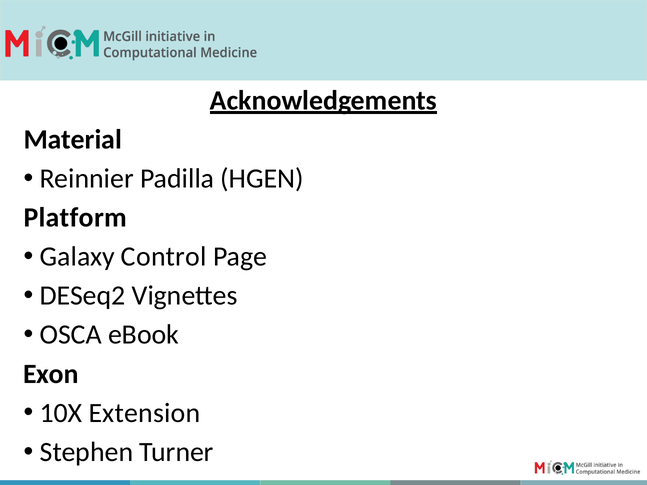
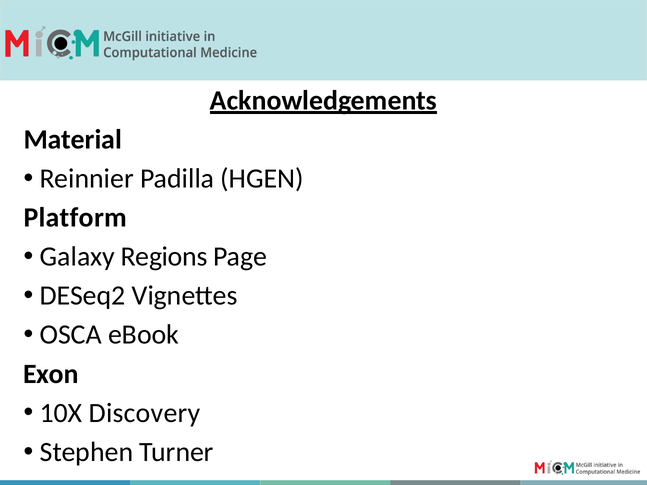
Control: Control -> Regions (164, 257)
Extension: Extension -> Discovery (144, 413)
